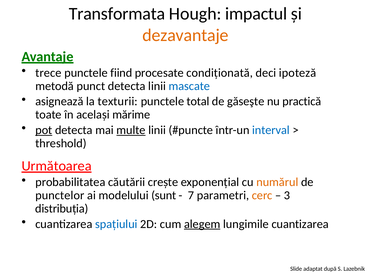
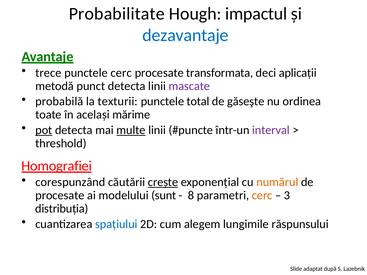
Transformata: Transformata -> Probabilitate (117, 14)
dezavantaje colour: orange -> blue (185, 35)
punctele fiind: fiind -> cerc (121, 73)
condiționată: condiționată -> transformata (220, 73)
ipoteză: ipoteză -> aplicații (298, 73)
mascate colour: blue -> purple (189, 86)
asignează: asignează -> probabilă (59, 102)
practică: practică -> ordinea (302, 102)
interval colour: blue -> purple (271, 130)
Următoarea: Următoarea -> Homografiei (57, 166)
probabilitatea: probabilitatea -> corespunzând (70, 182)
crește underline: none -> present (163, 182)
punctelor: punctelor -> procesate (60, 196)
7: 7 -> 8 (191, 196)
alegem underline: present -> none (202, 224)
lungimile cuantizarea: cuantizarea -> răspunsului (300, 224)
